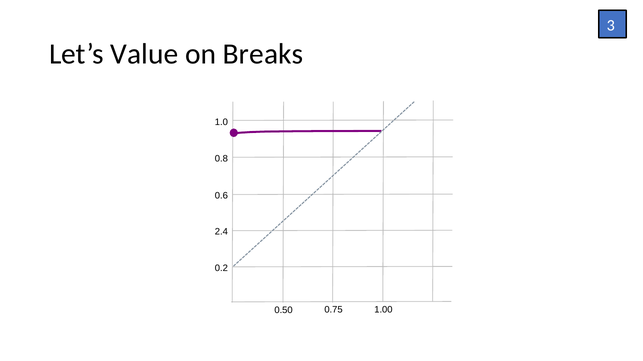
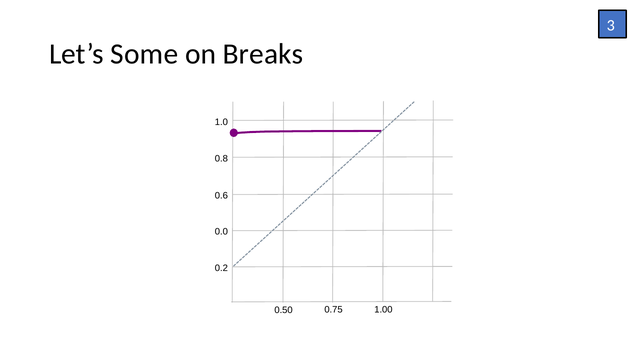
Value: Value -> Some (144, 54)
2.4: 2.4 -> 0.0 (221, 232)
